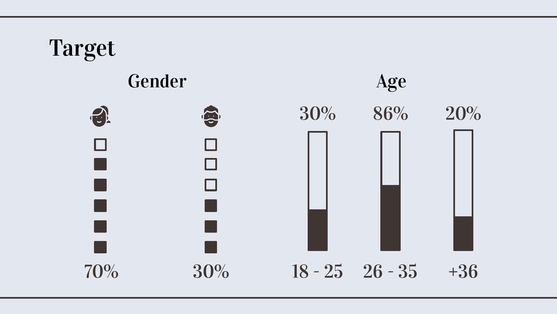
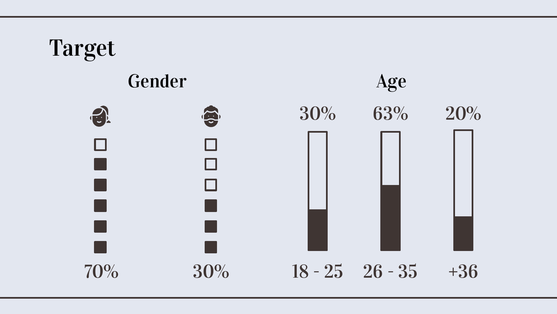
86%: 86% -> 63% (390, 113)
